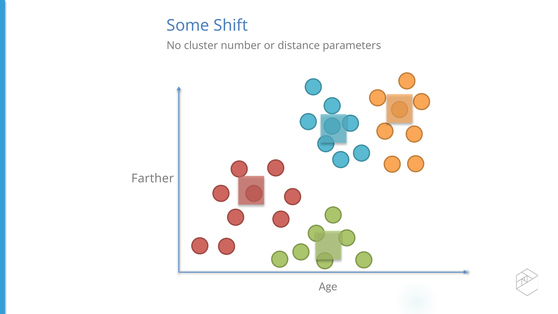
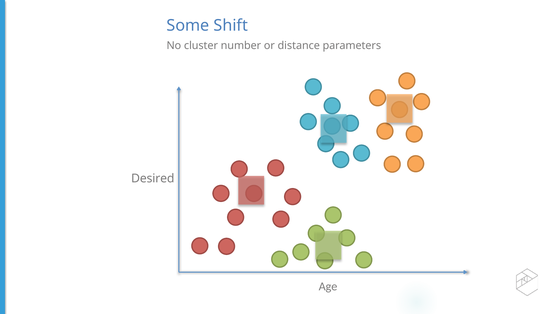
Farther: Farther -> Desired (153, 179)
